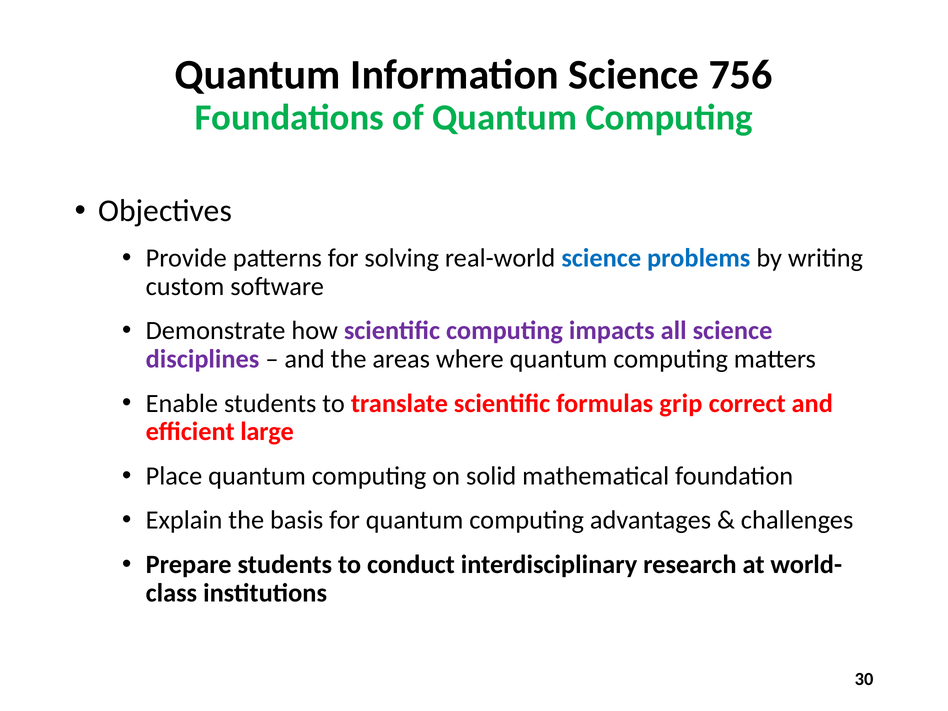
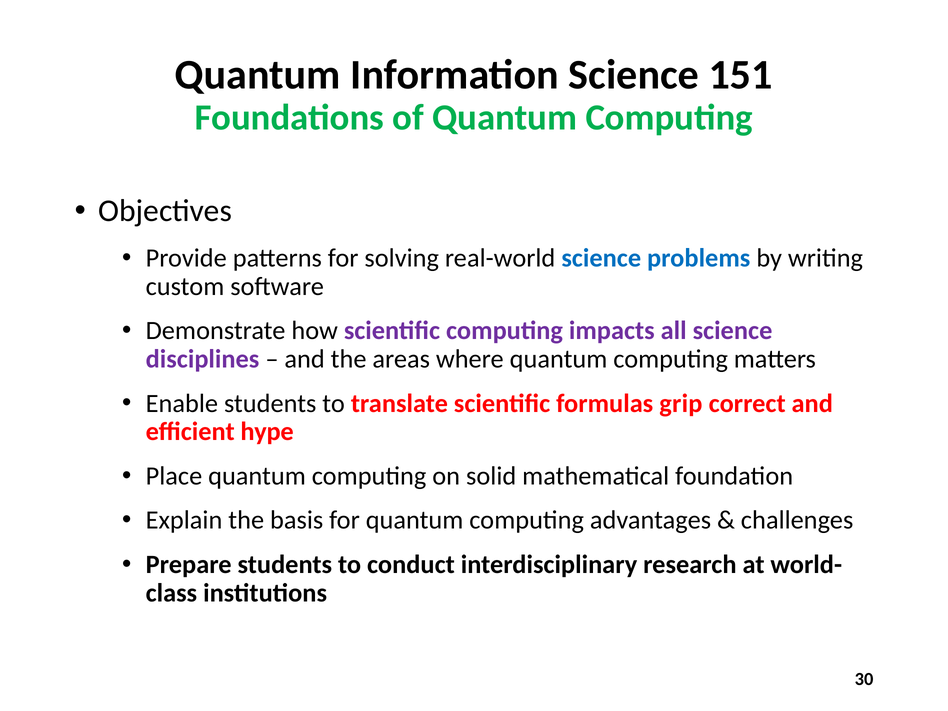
756: 756 -> 151 (741, 75)
large: large -> hype (267, 432)
